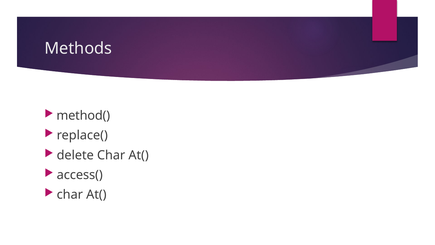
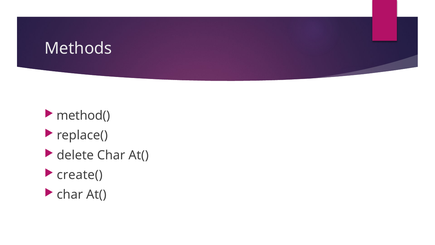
access(: access( -> create( (80, 175)
